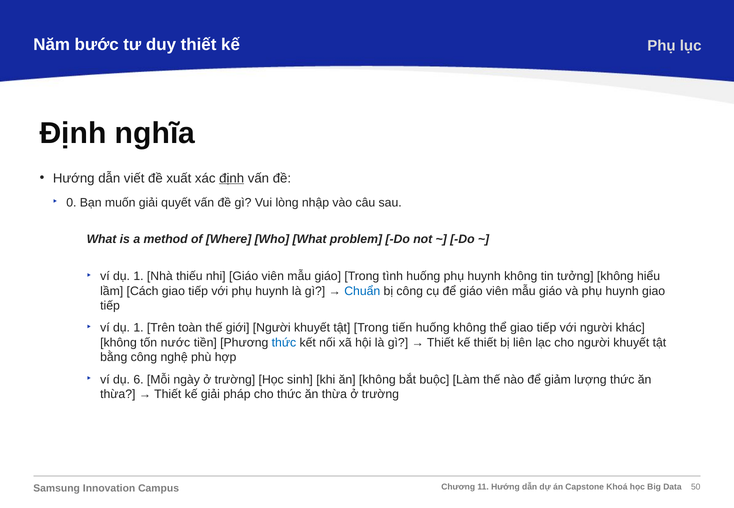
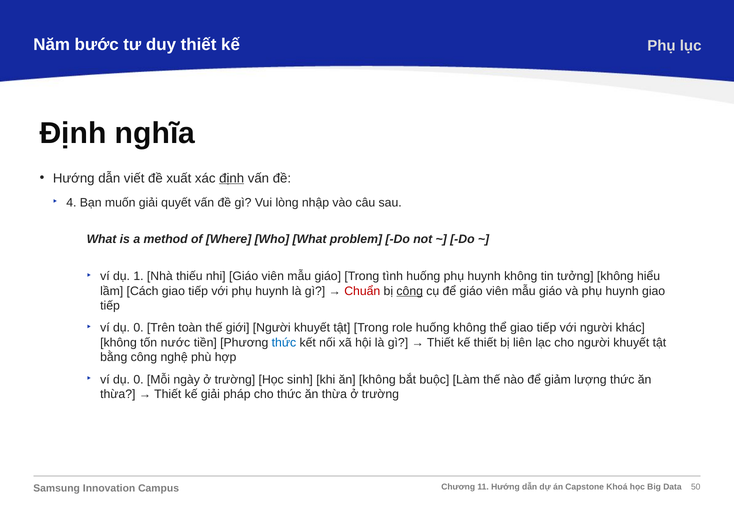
0: 0 -> 4 (71, 203)
Chuẩn colour: blue -> red (362, 291)
công underline: none -> present (410, 291)
1: 1 -> 0 (138, 328)
tiến: tiến -> role (402, 328)
6: 6 -> 0 (138, 380)
